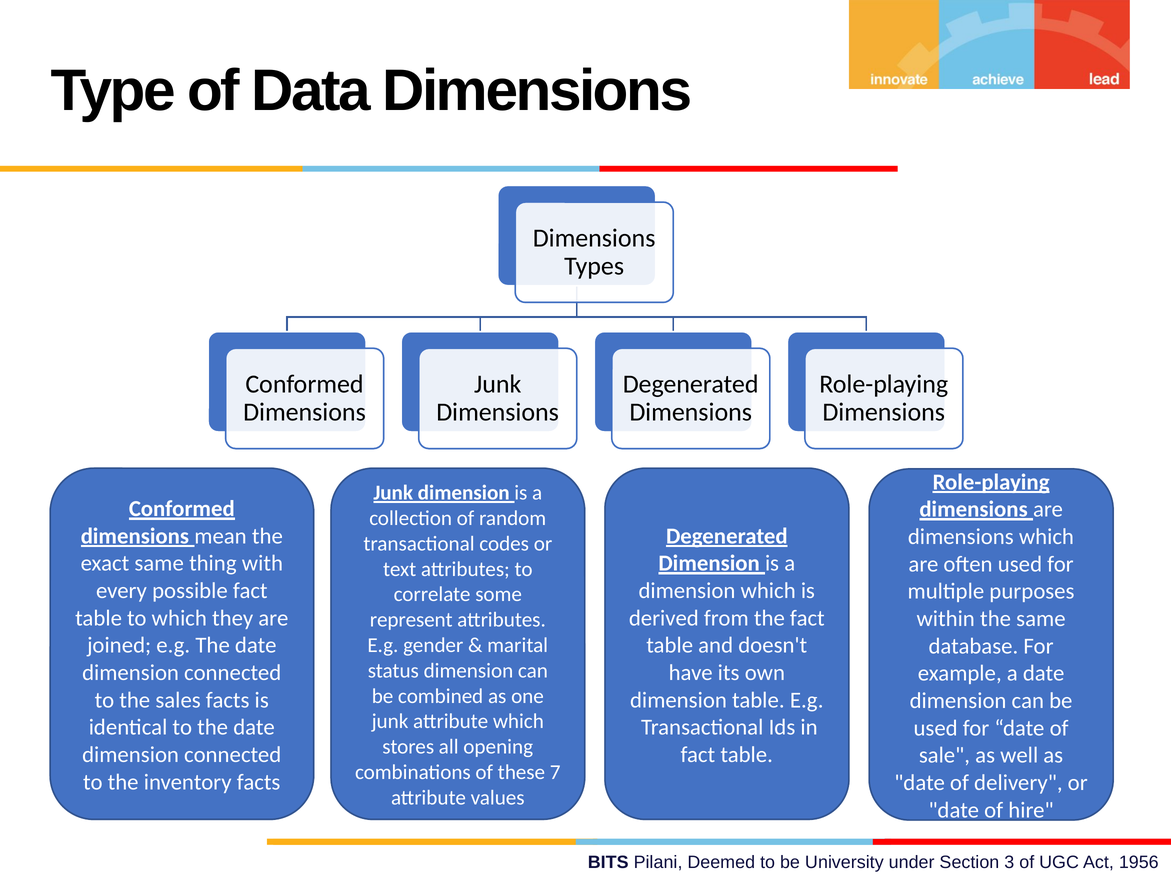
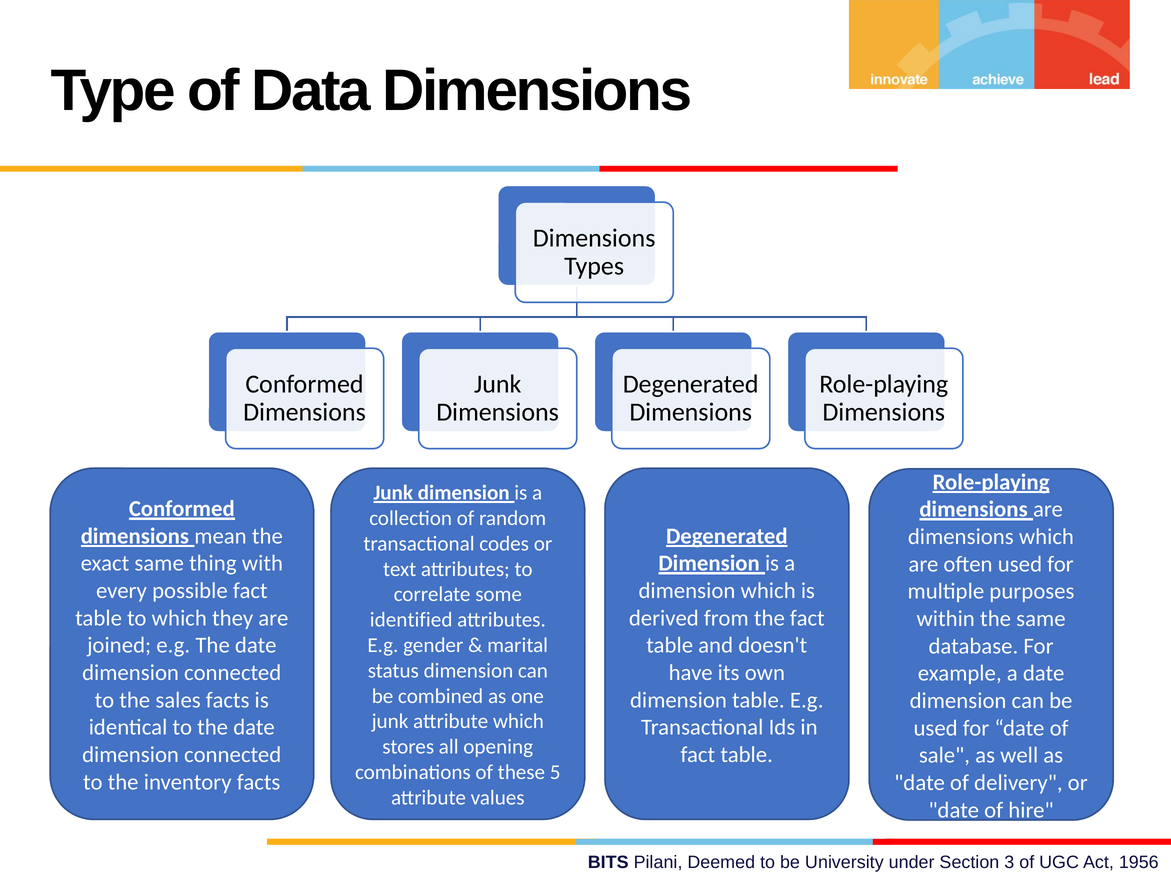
represent: represent -> identified (411, 620)
7: 7 -> 5 (555, 772)
